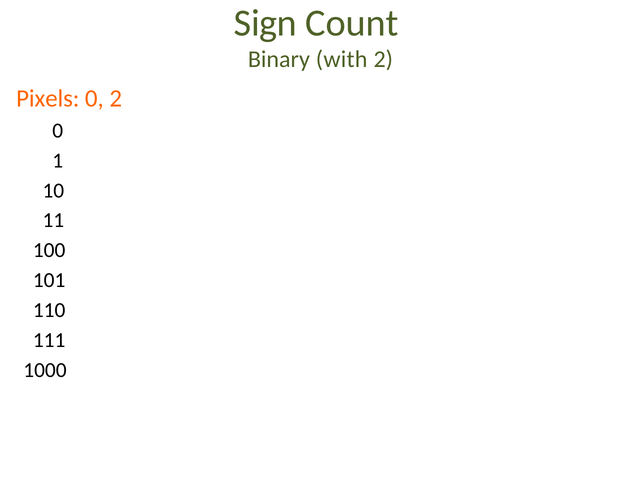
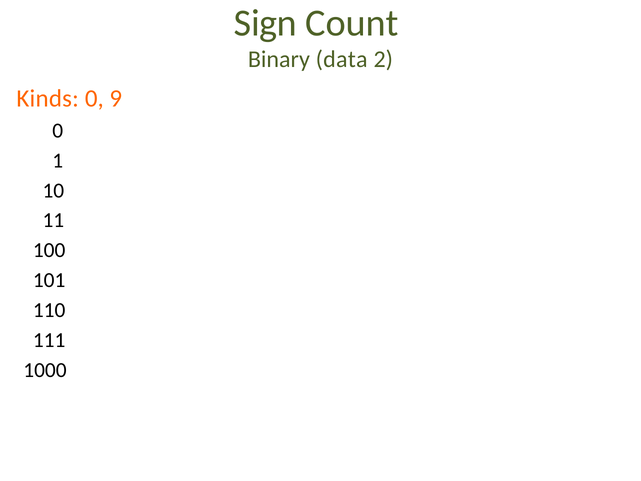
with: with -> data (342, 59)
Pixels: Pixels -> Kinds (48, 98)
0 2: 2 -> 9 (116, 98)
